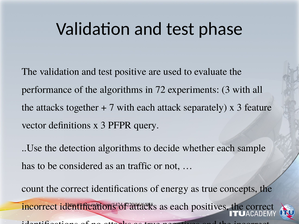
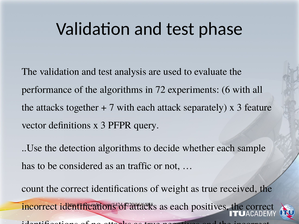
positive: positive -> analysis (131, 72)
experiments 3: 3 -> 6 (226, 90)
energy: energy -> weight (175, 189)
concepts: concepts -> received (239, 189)
